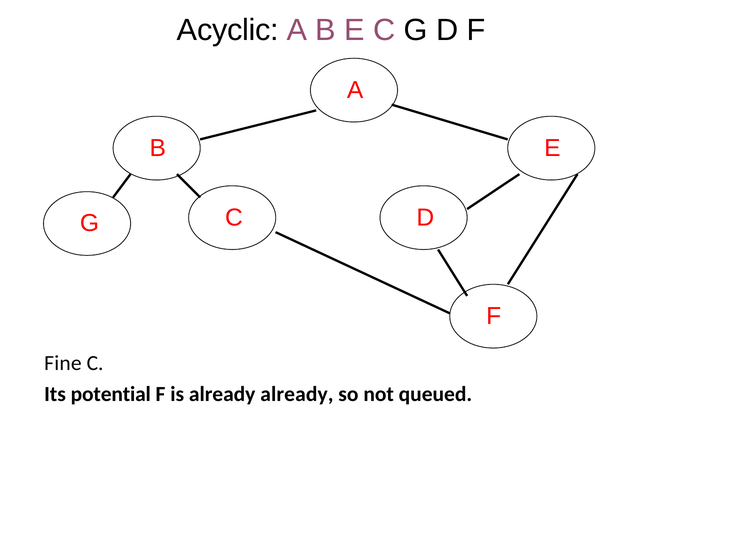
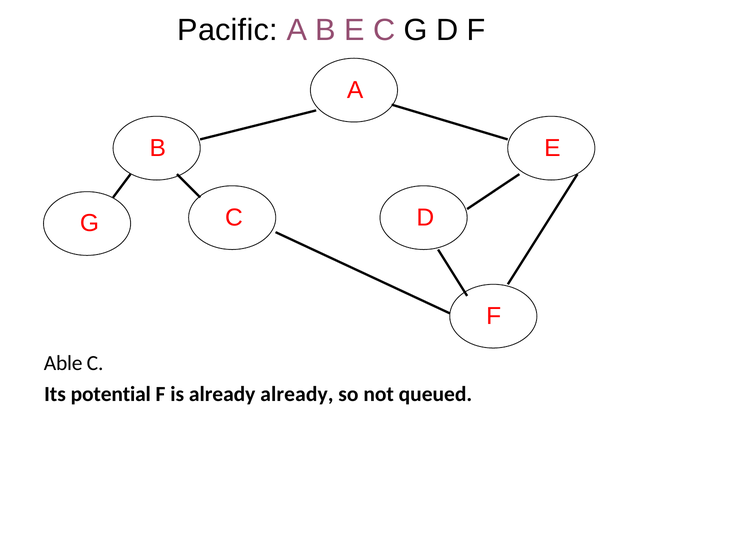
Acyclic: Acyclic -> Pacific (228, 30)
Fine: Fine -> Able (63, 364)
